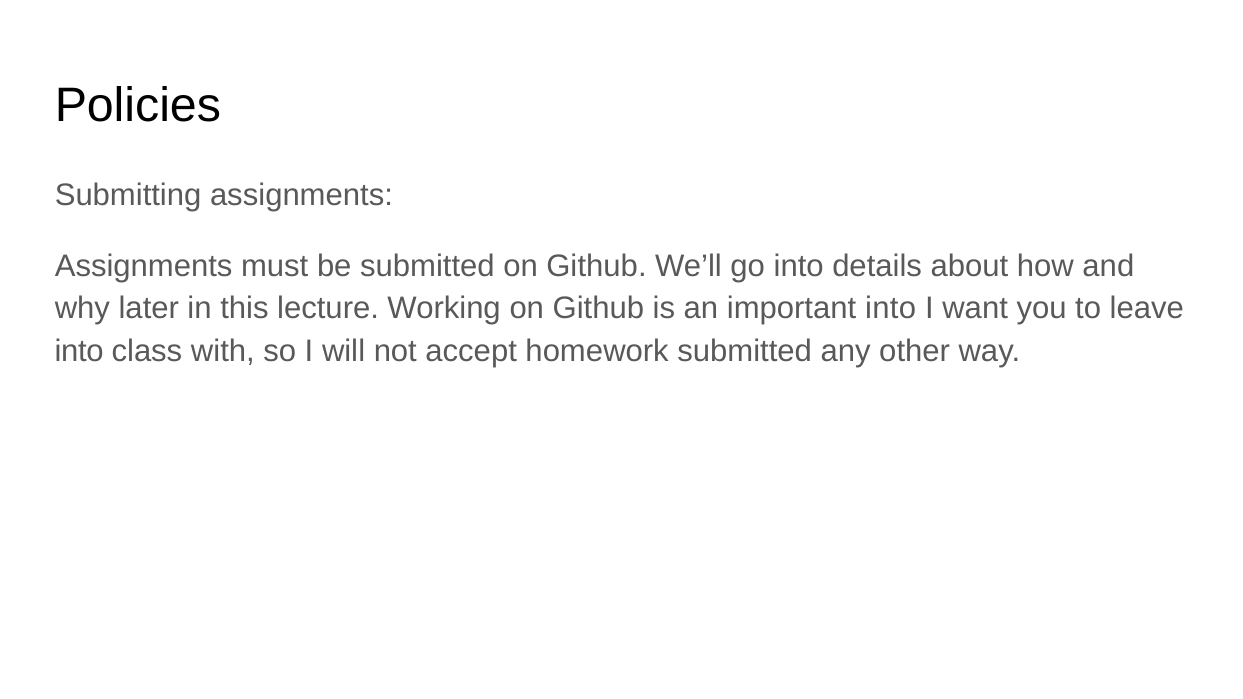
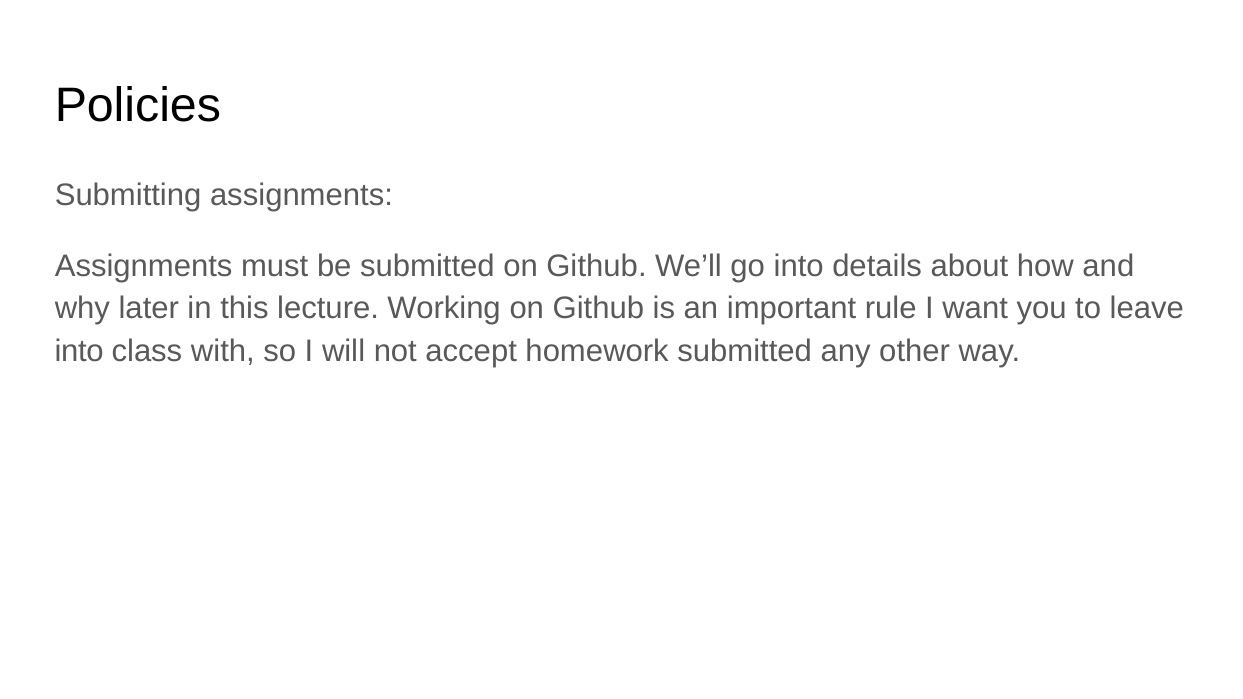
important into: into -> rule (891, 309)
